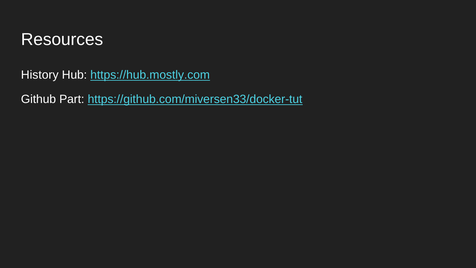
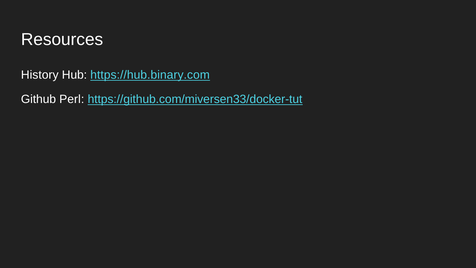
https://hub.mostly.com: https://hub.mostly.com -> https://hub.binary.com (150, 75)
Part: Part -> Perl (72, 99)
